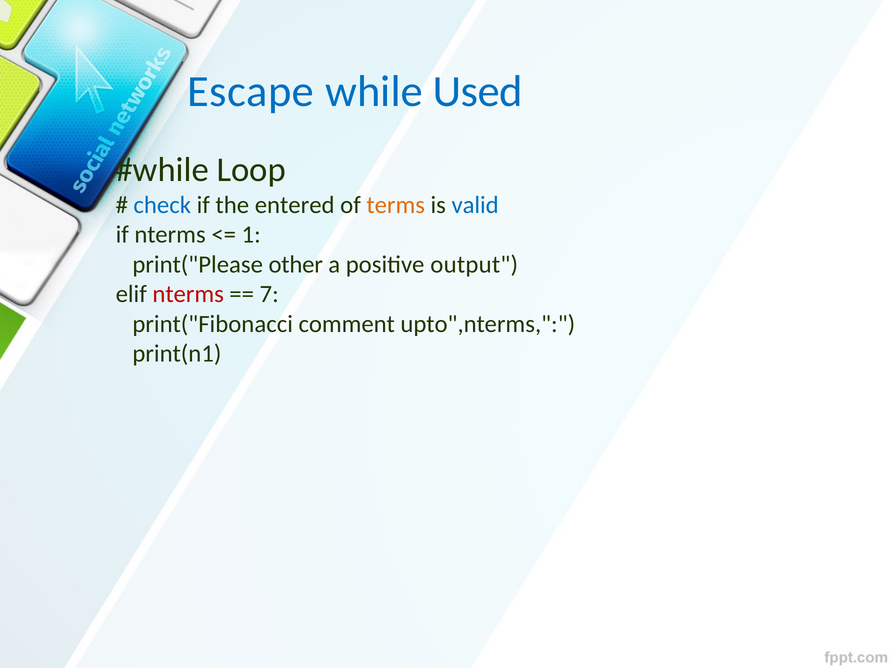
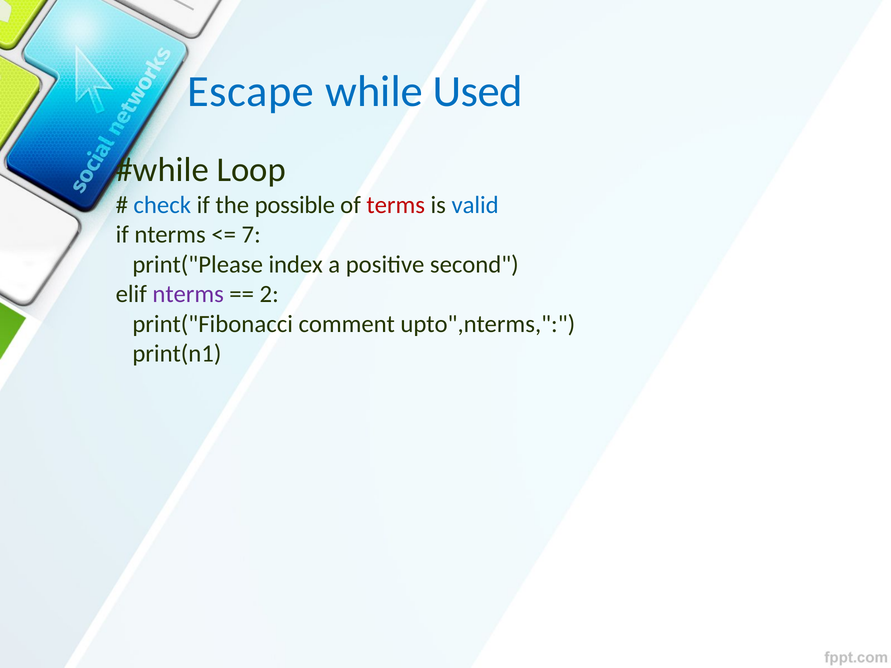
entered: entered -> possible (295, 205)
terms colour: orange -> red (396, 205)
1: 1 -> 7 (251, 235)
other: other -> index (296, 265)
output: output -> second (474, 265)
nterms colour: red -> purple (188, 294)
7: 7 -> 2 (269, 294)
